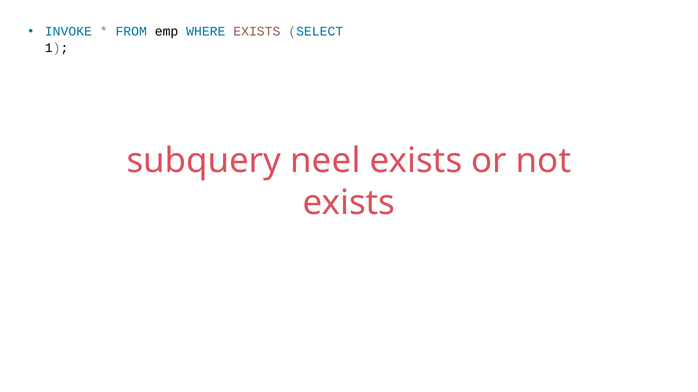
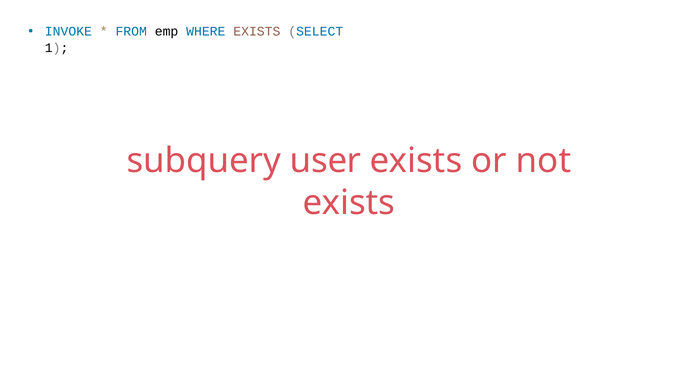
neel: neel -> user (326, 161)
